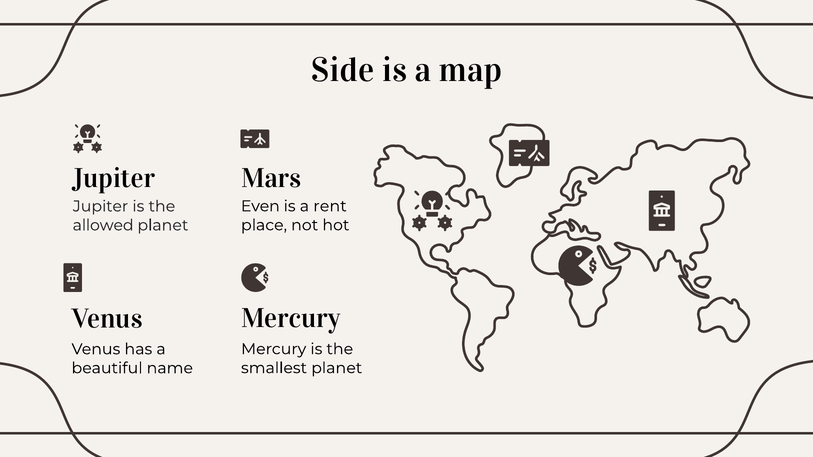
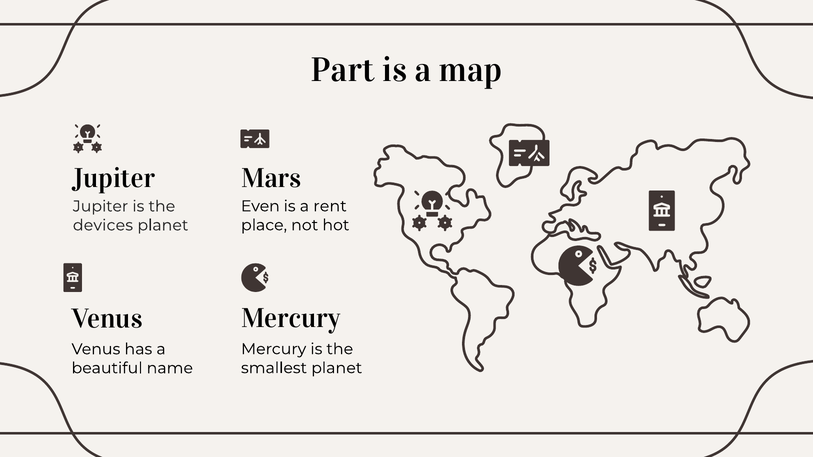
Side: Side -> Part (343, 70)
allowed: allowed -> devices (103, 225)
